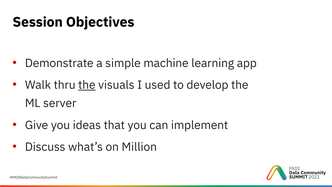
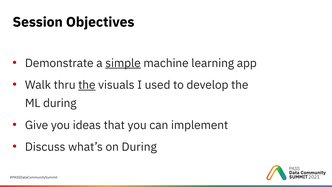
simple underline: none -> present (123, 63)
ML server: server -> during (60, 103)
on Million: Million -> During (139, 147)
